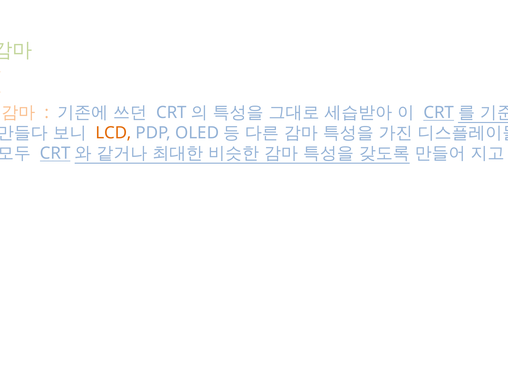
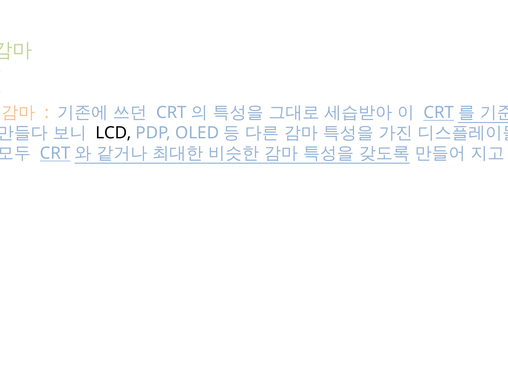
LCD colour: orange -> black (114, 133)
